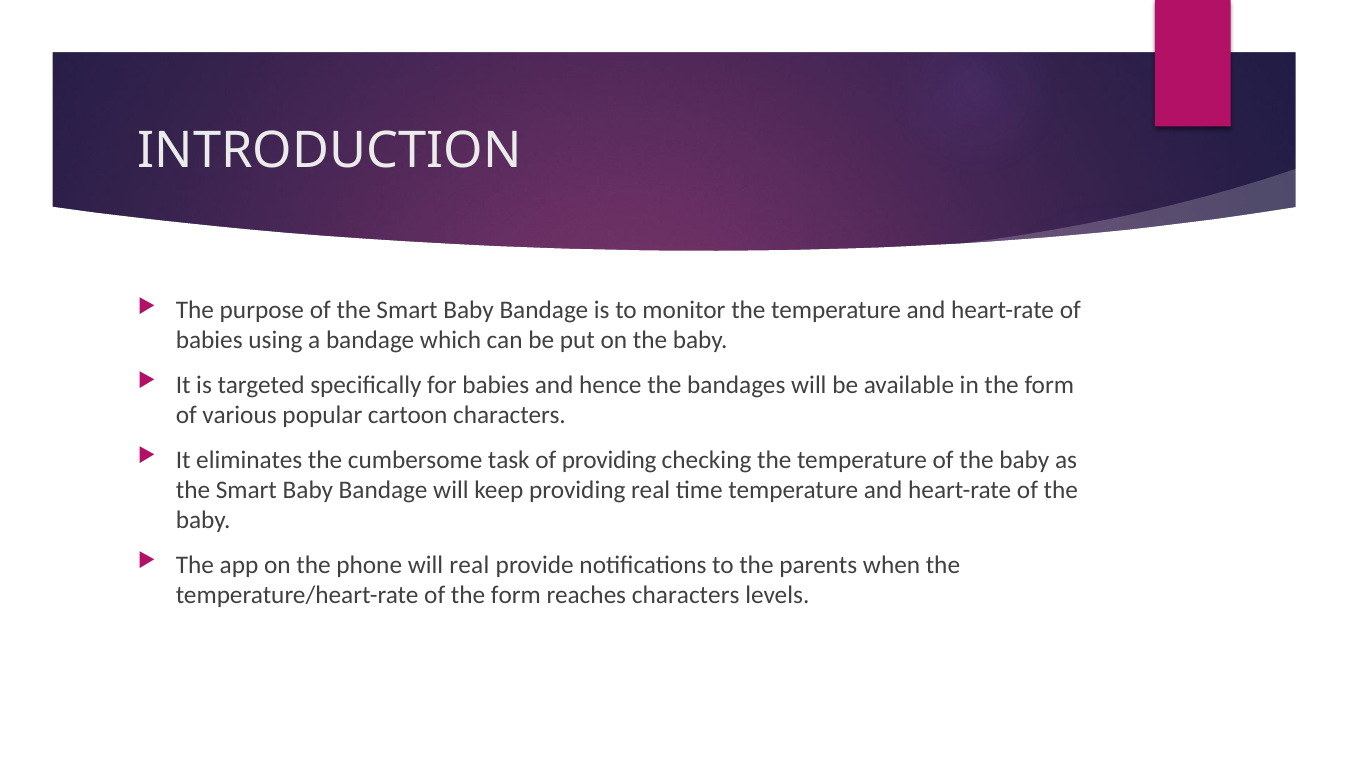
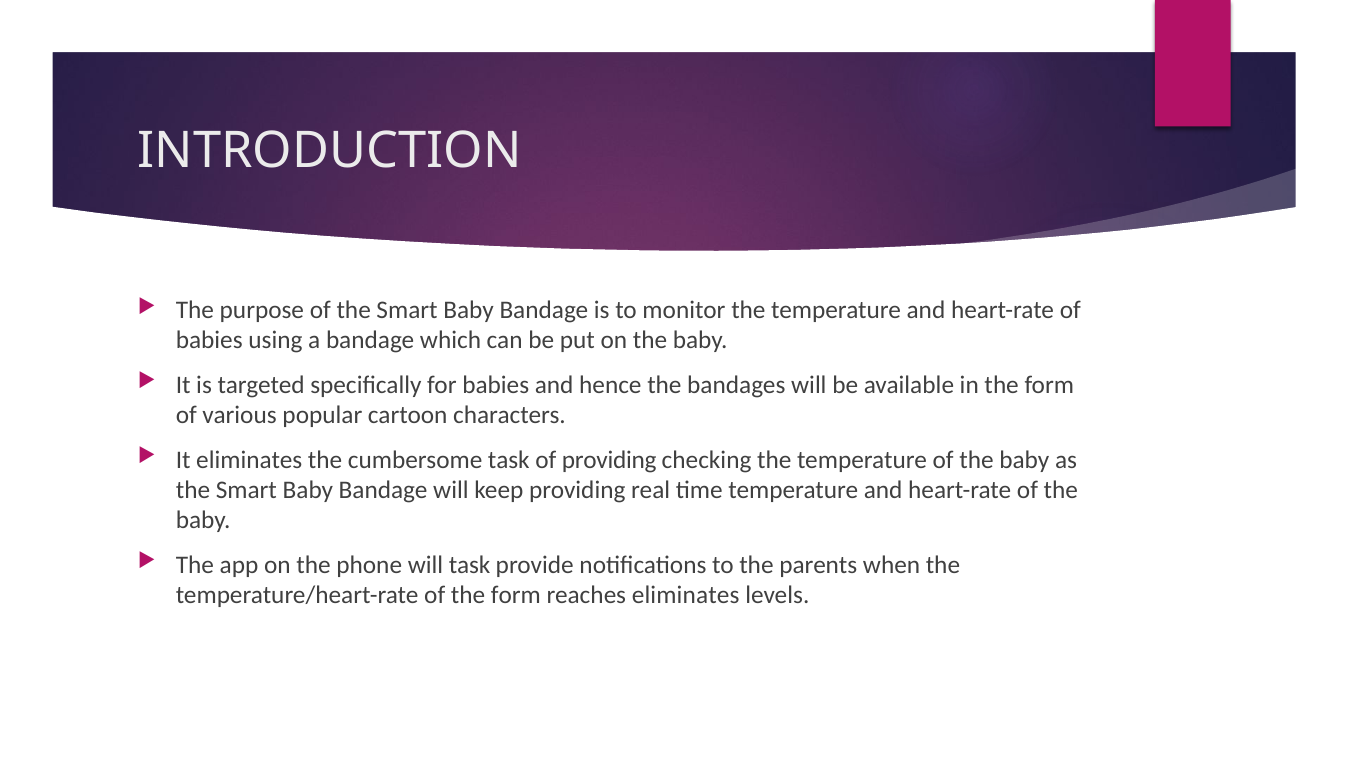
will real: real -> task (470, 565)
reaches characters: characters -> eliminates (686, 595)
